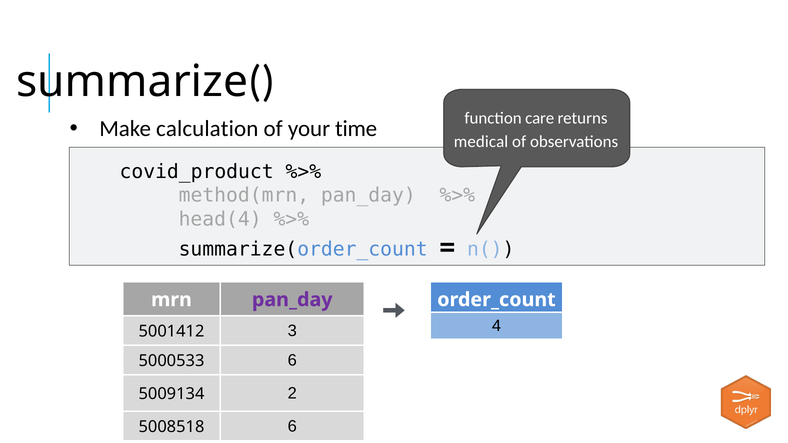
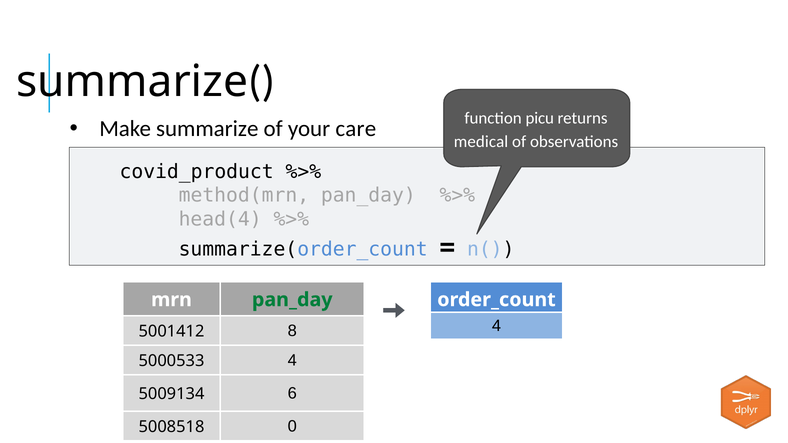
care: care -> picu (540, 118)
Make calculation: calculation -> summarize (207, 129)
time: time -> care (356, 129)
pan_day colour: purple -> green (292, 300)
3: 3 -> 8 (292, 331)
5000533 6: 6 -> 4 (292, 361)
2: 2 -> 6 (292, 394)
5008518 6: 6 -> 0 (292, 427)
